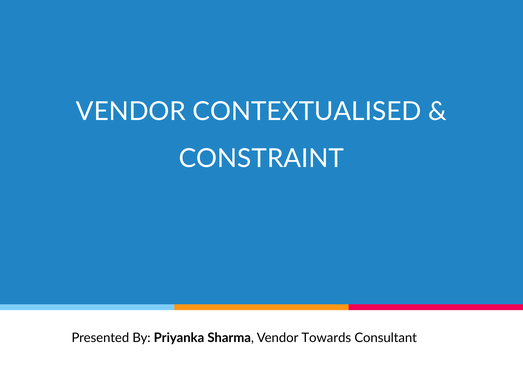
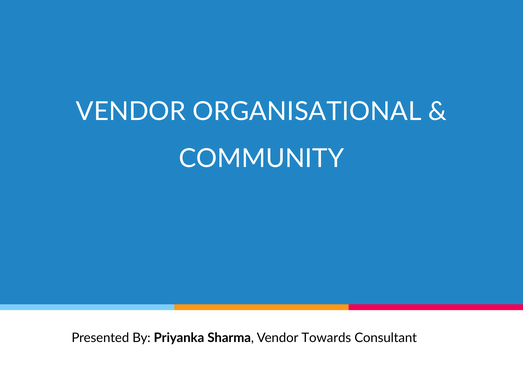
CONTEXTUALISED: CONTEXTUALISED -> ORGANISATIONAL (307, 111)
CONSTRAINT: CONSTRAINT -> COMMUNITY (261, 159)
